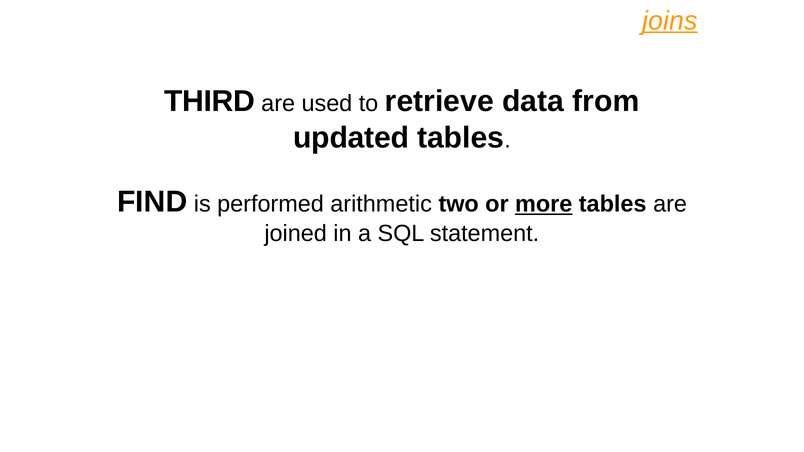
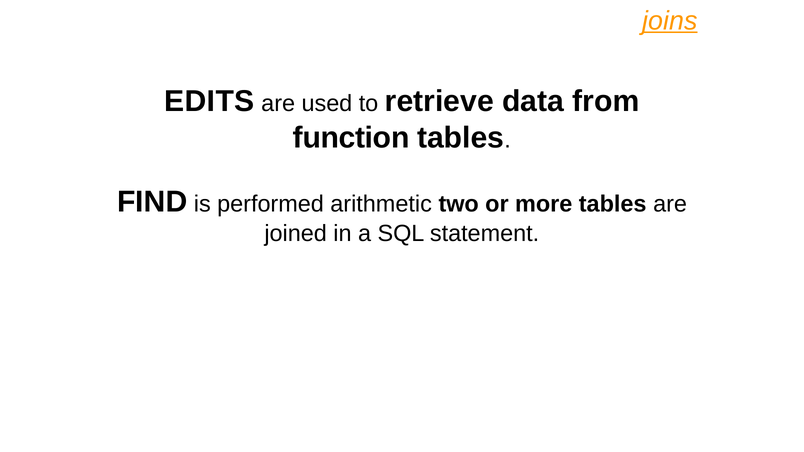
THIRD: THIRD -> EDITS (209, 102)
updated: updated -> function (351, 138)
more underline: present -> none (544, 204)
